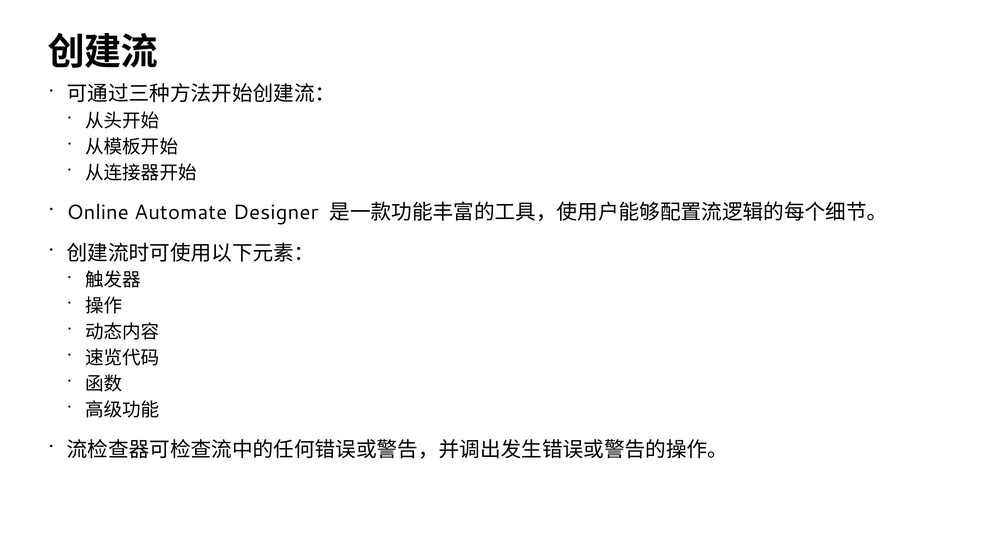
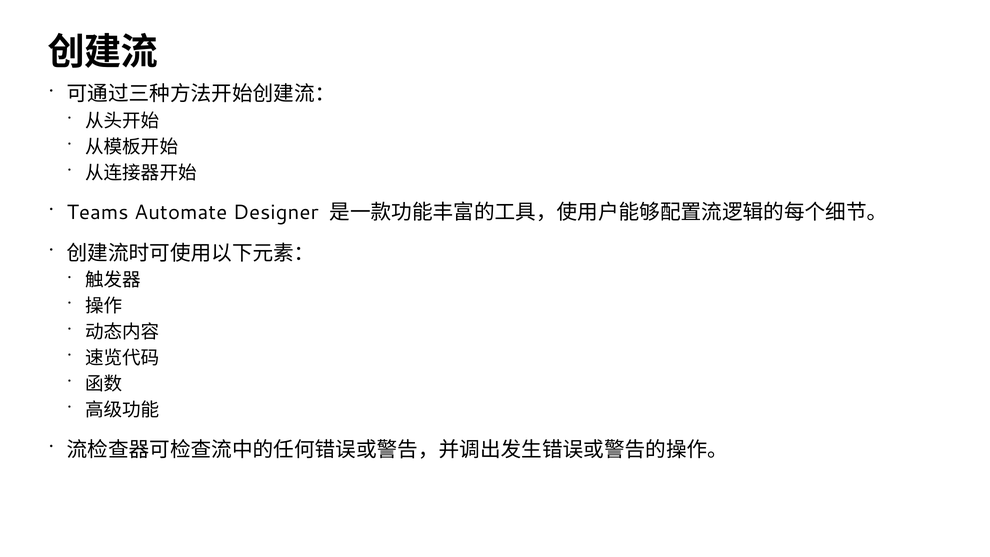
Online: Online -> Teams (98, 213)
